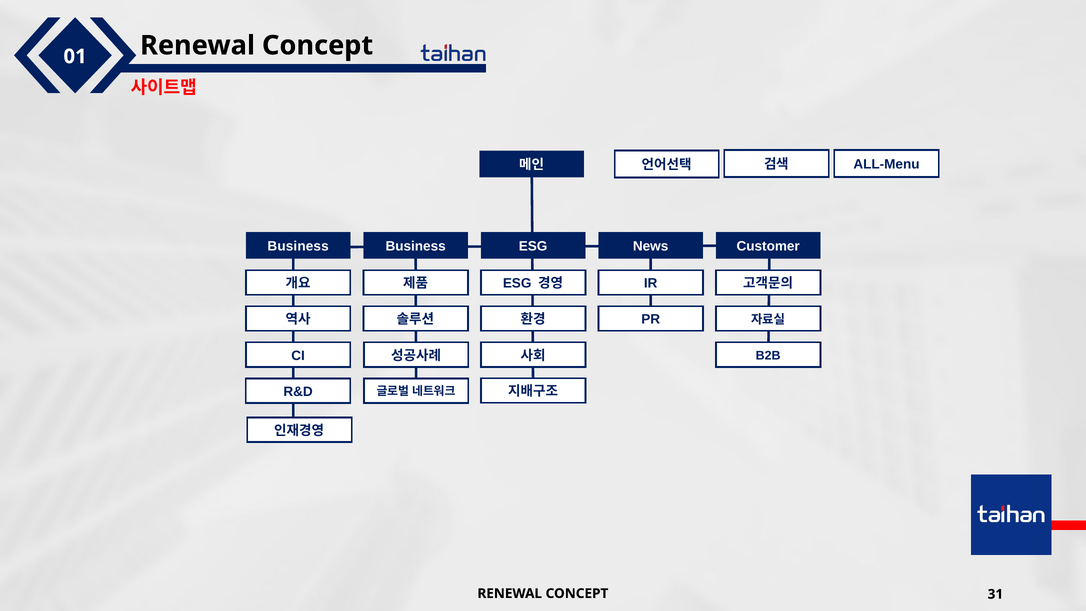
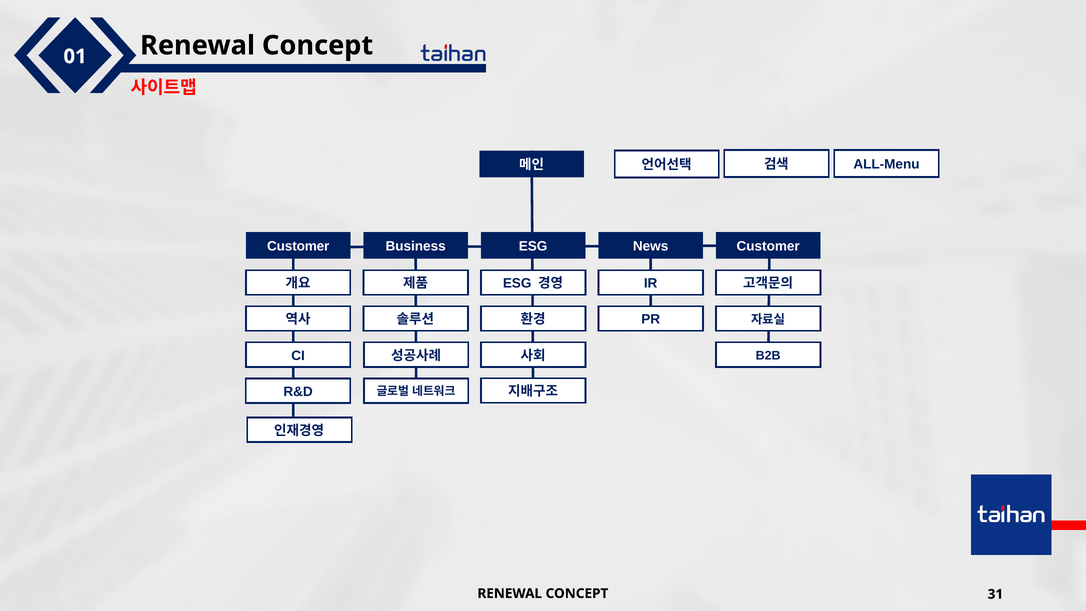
Business: Business -> Customer (298, 246)
